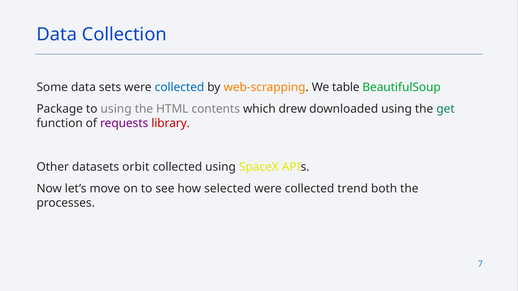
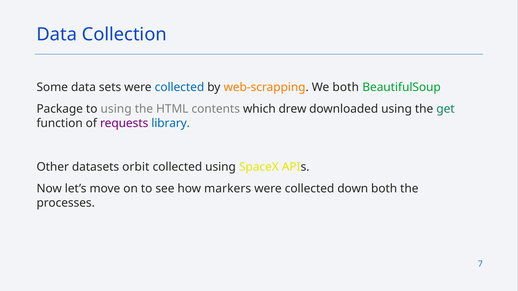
We table: table -> both (346, 87)
library colour: red -> blue (171, 123)
selected: selected -> markers (228, 189)
trend: trend -> down (353, 189)
